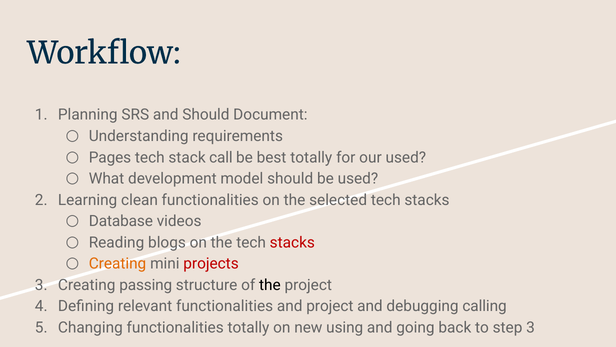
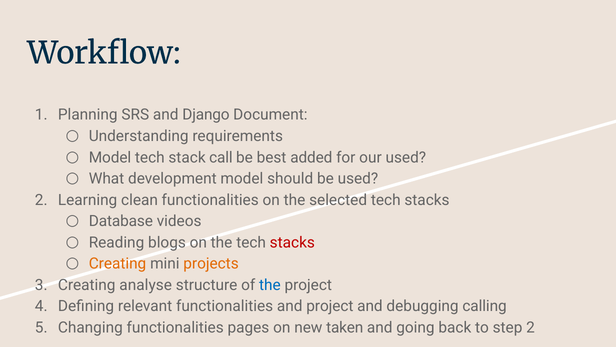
and Should: Should -> Django (206, 115)
Pages: Pages -> Model (110, 157)
best totally: totally -> added (311, 157)
projects colour: red -> orange (211, 263)
passing: passing -> analyse (146, 285)
the colour: black -> blue (270, 285)
functionalities totally: totally -> pages (248, 327)
using: using -> taken (345, 327)
step 3: 3 -> 2 (531, 327)
